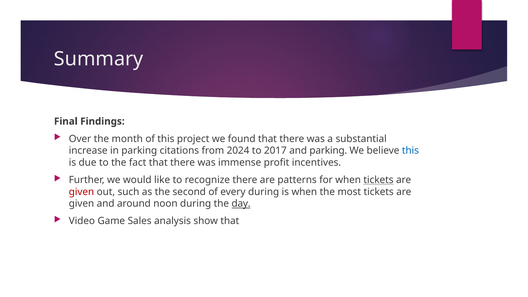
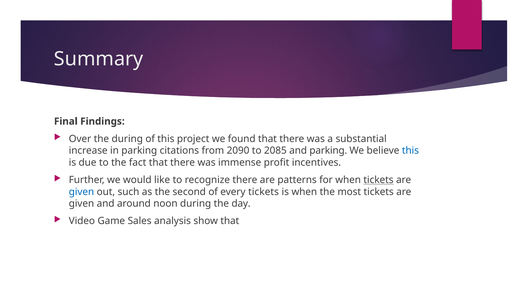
the month: month -> during (127, 139)
2024: 2024 -> 2090 (238, 151)
2017: 2017 -> 2085 (275, 151)
given colour: red -> blue (81, 192)
every during: during -> tickets (264, 192)
day underline: present -> none (241, 204)
